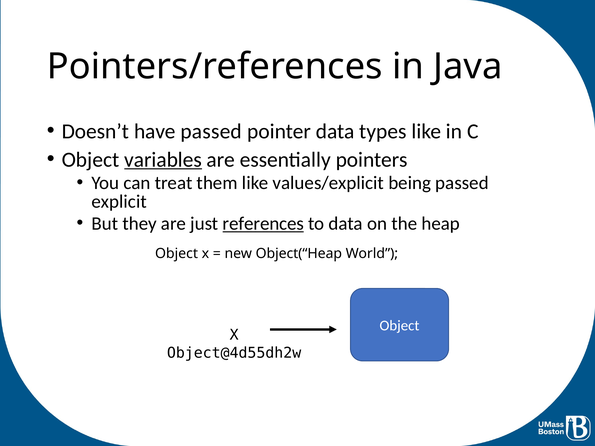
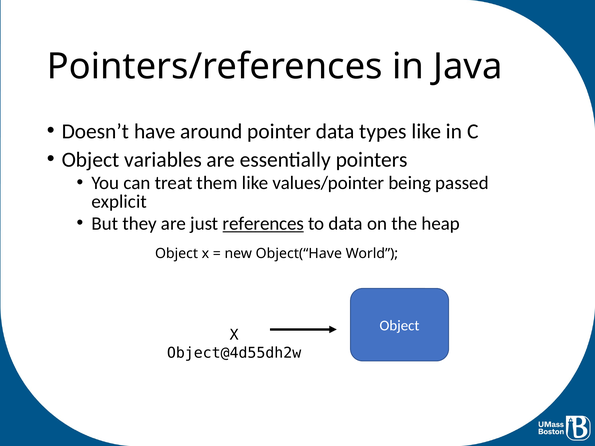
have passed: passed -> around (211, 131)
variables underline: present -> none (163, 160)
values/explicit: values/explicit -> values/pointer (328, 183)
Object(“Heap: Object(“Heap -> Object(“Have (299, 254)
